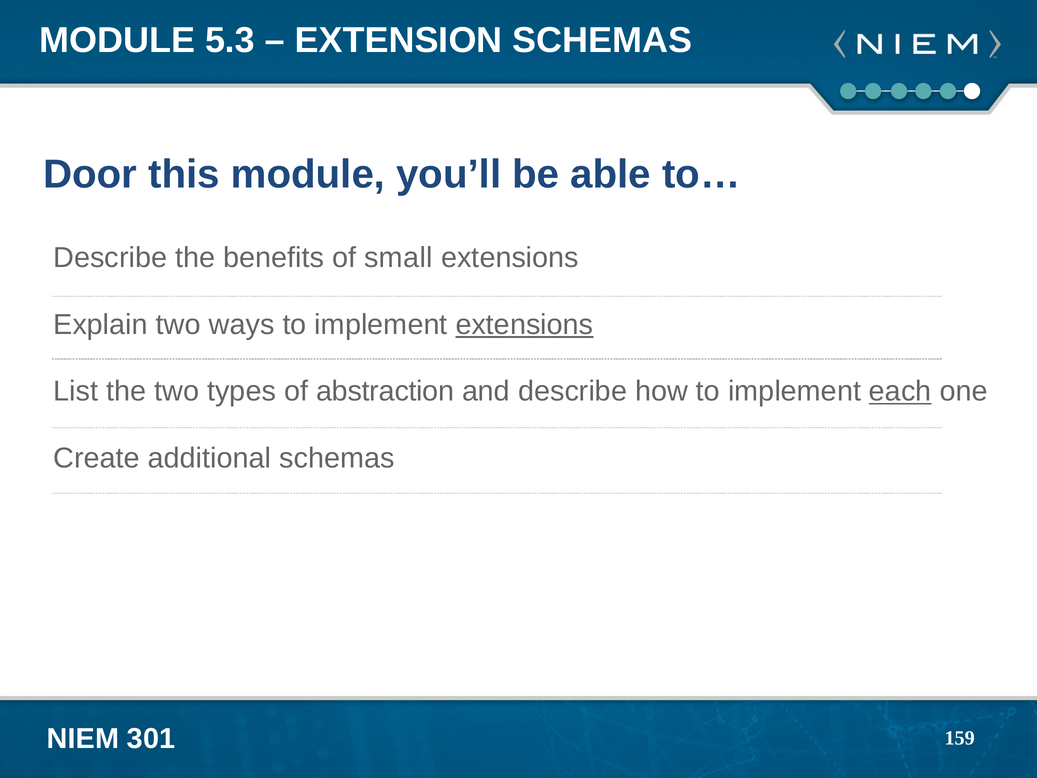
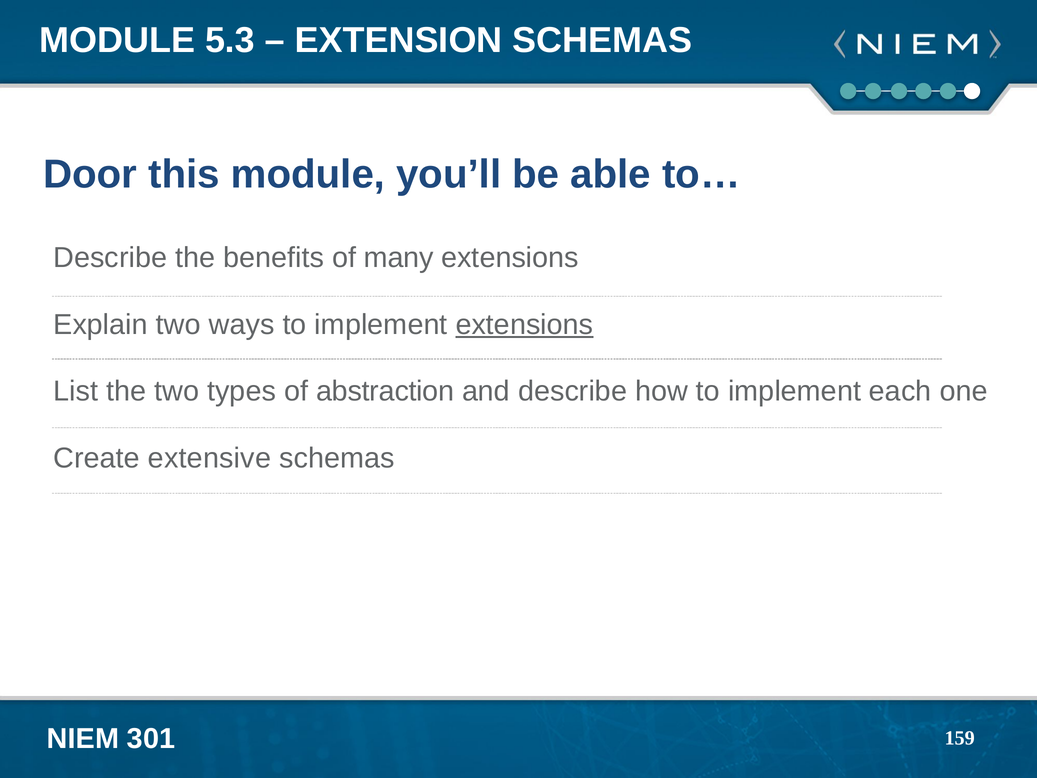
small: small -> many (399, 258)
each underline: present -> none (900, 391)
additional: additional -> extensive (209, 458)
